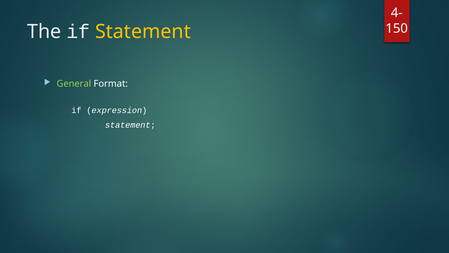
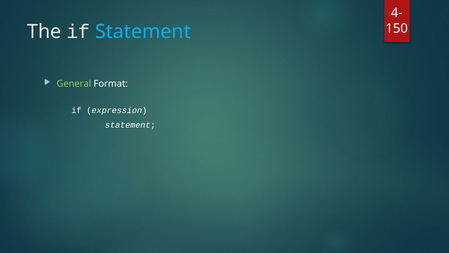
Statement colour: yellow -> light blue (143, 32)
